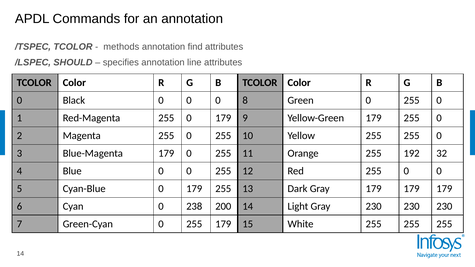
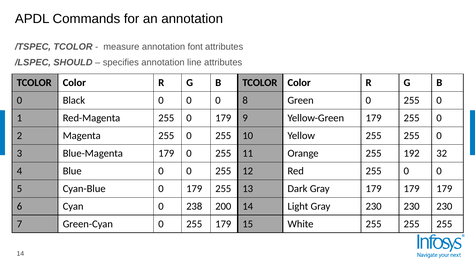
methods: methods -> measure (121, 47)
find: find -> font (195, 47)
